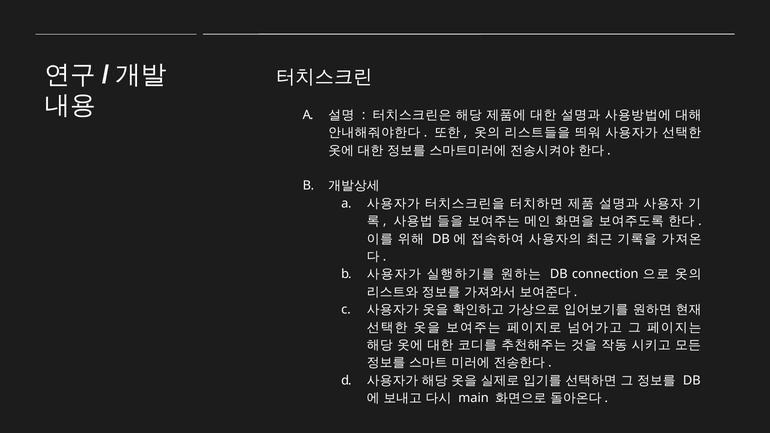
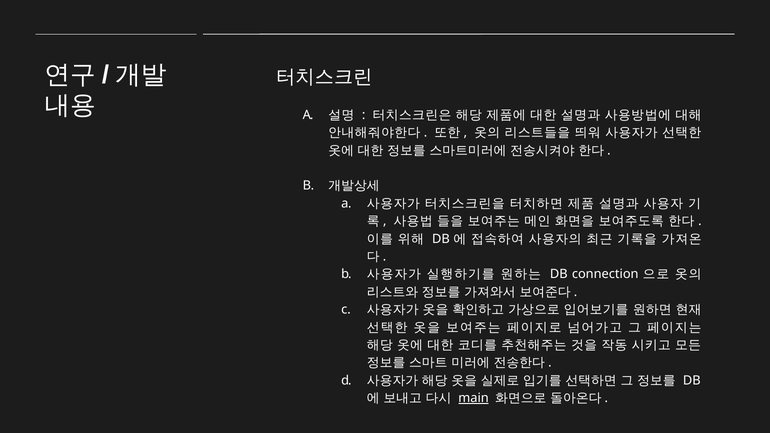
main underline: none -> present (474, 398)
